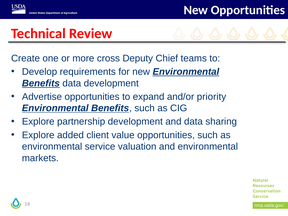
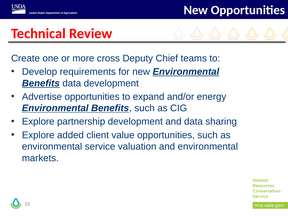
priority: priority -> energy (212, 97)
